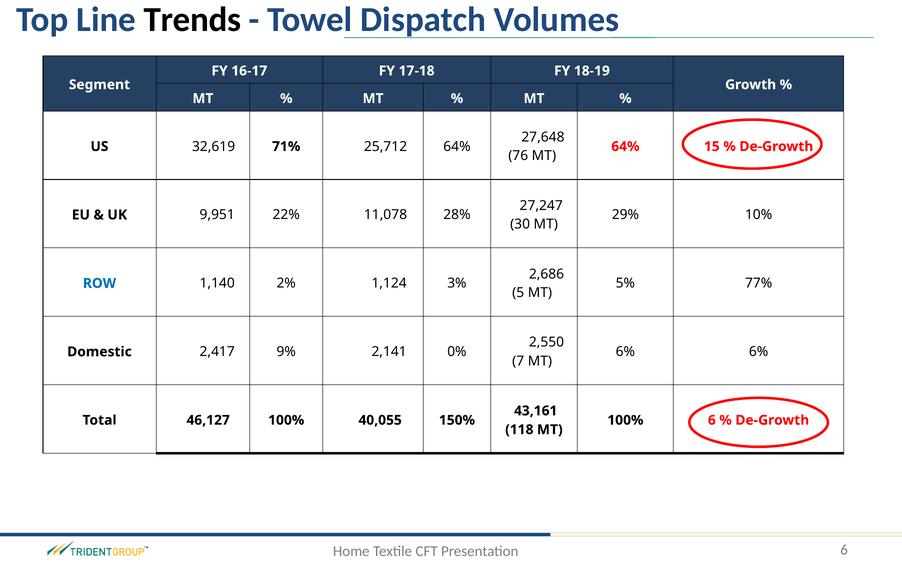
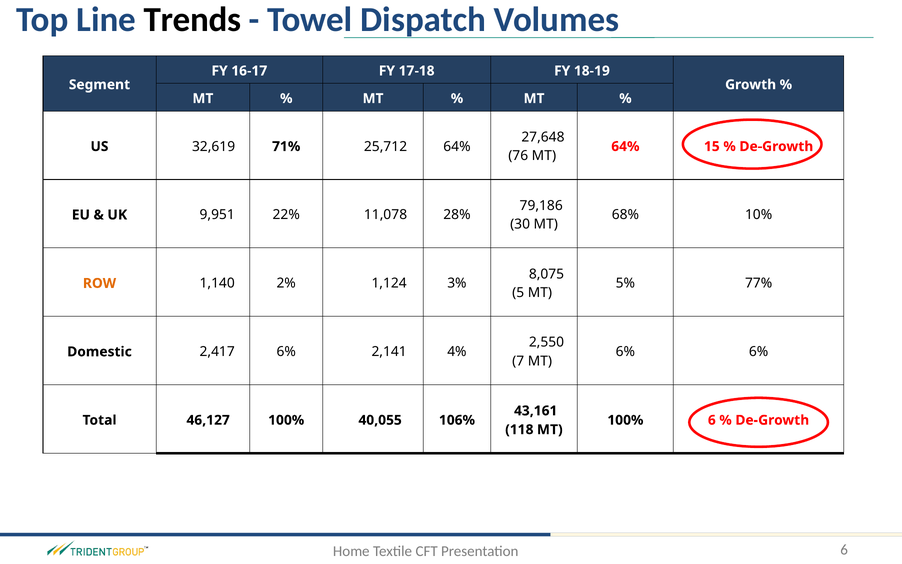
27,247: 27,247 -> 79,186 (541, 205)
29%: 29% -> 68% (625, 215)
2,686: 2,686 -> 8,075 (547, 274)
ROW colour: blue -> orange (99, 283)
2,417 9%: 9% -> 6% (286, 352)
0%: 0% -> 4% (457, 352)
150%: 150% -> 106% (457, 420)
